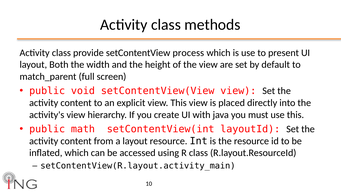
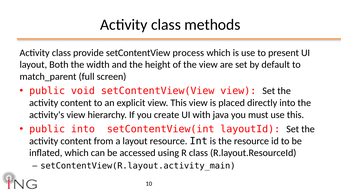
public math: math -> into (83, 129)
